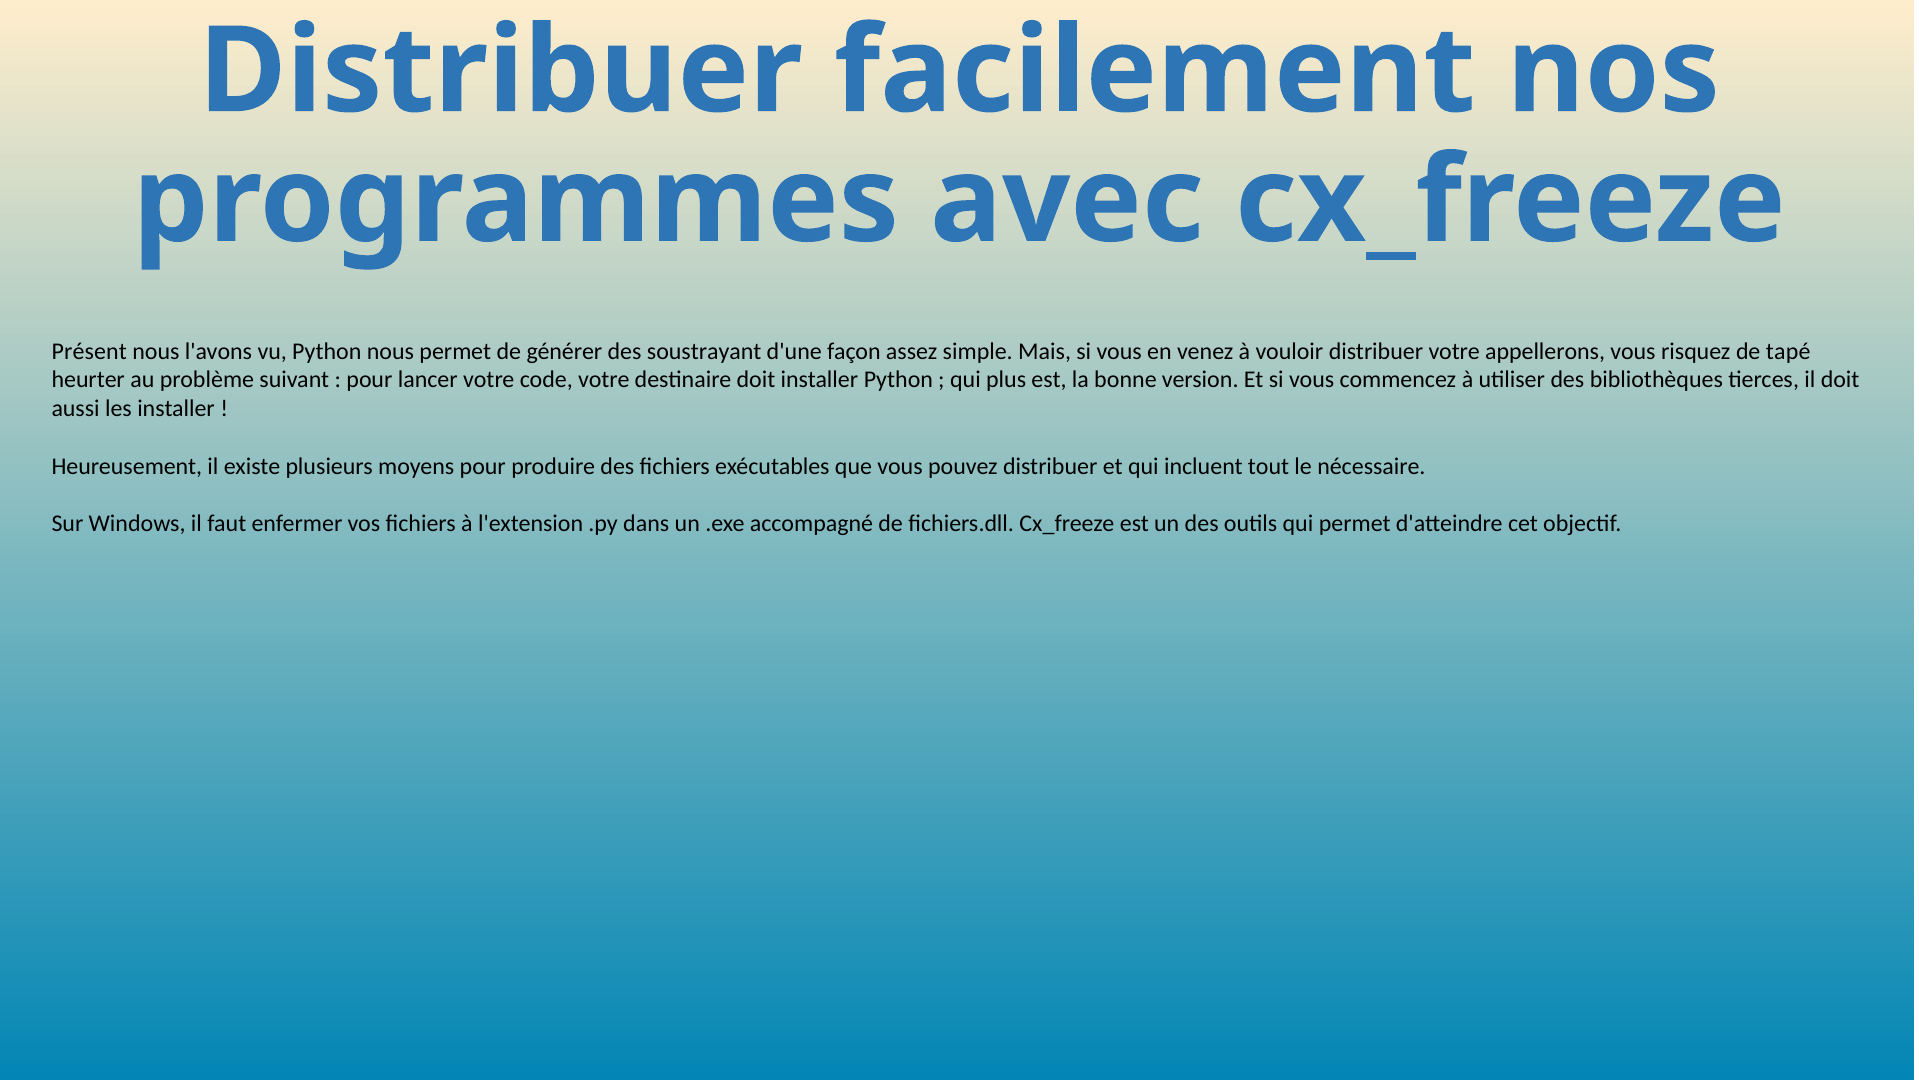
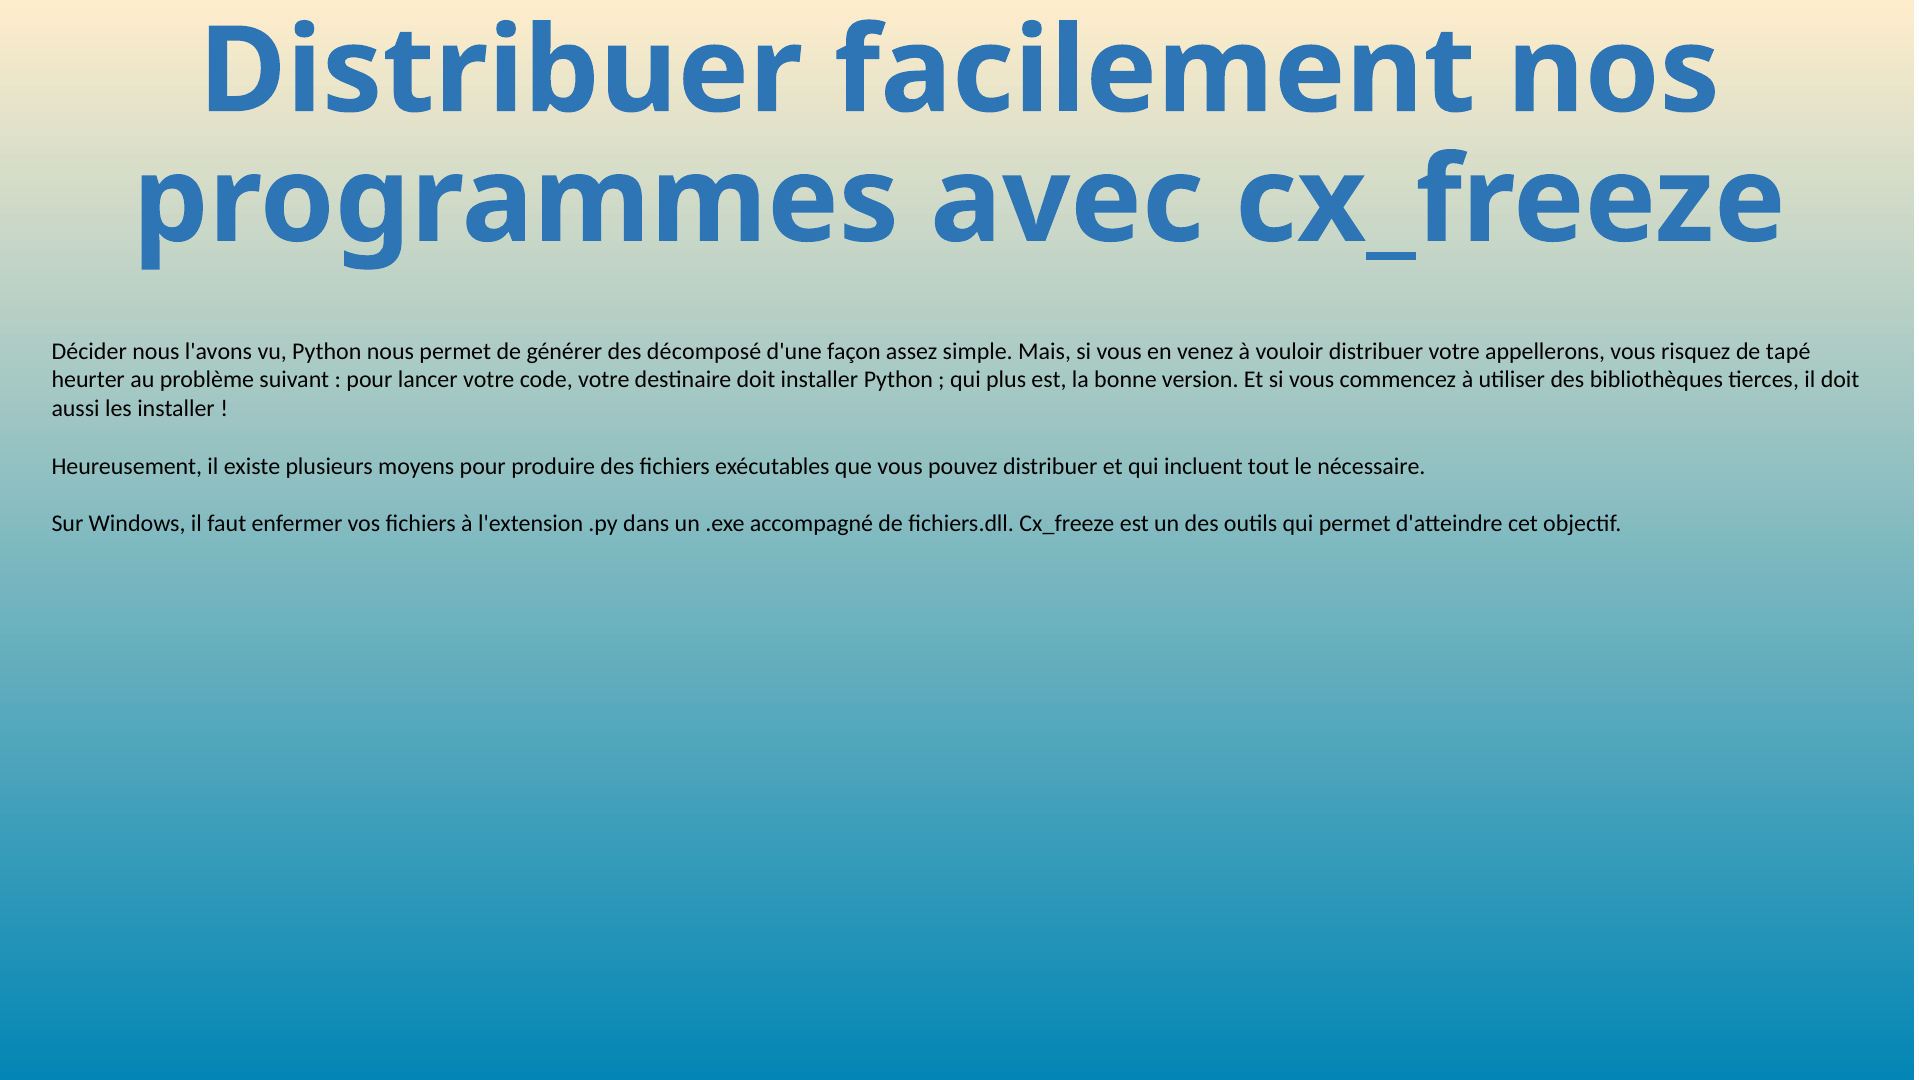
Présent: Présent -> Décider (89, 351)
soustrayant: soustrayant -> décomposé (704, 351)
